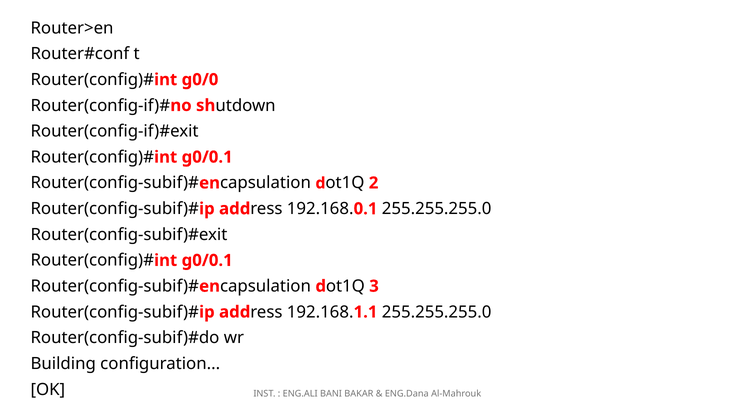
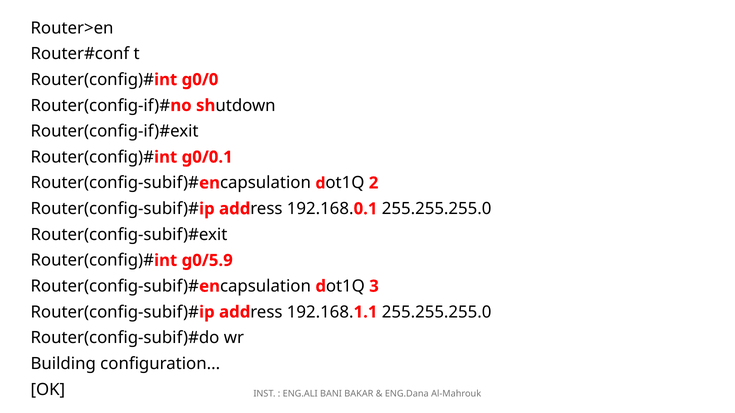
g0/0.1: g0/0.1 -> g0/5.9 (207, 261)
